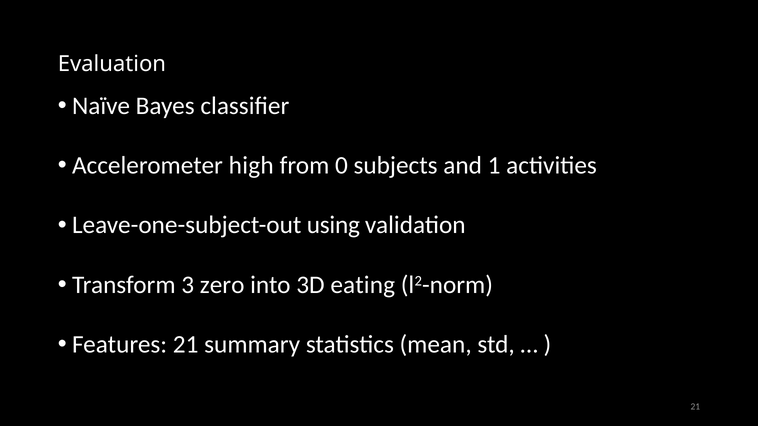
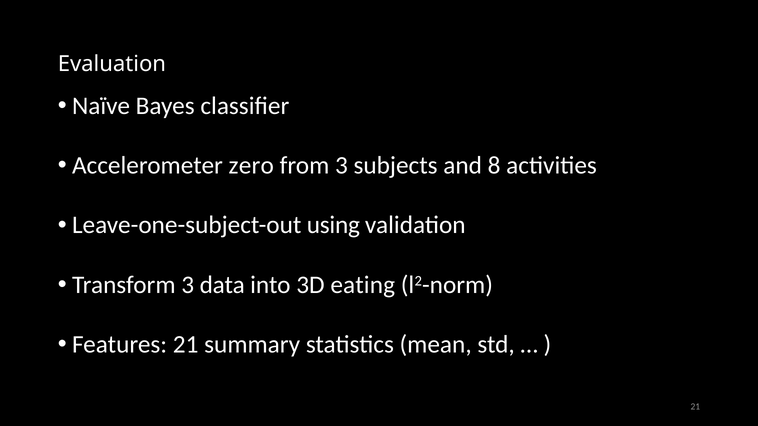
high: high -> zero (251, 166)
from 0: 0 -> 3 (341, 166)
1: 1 -> 8 (494, 166)
zero: zero -> data (222, 285)
